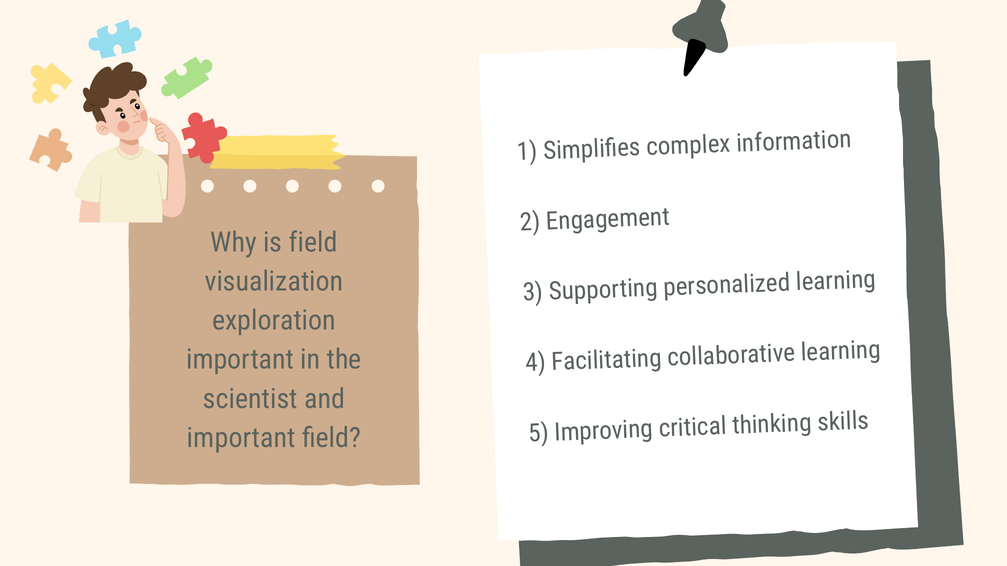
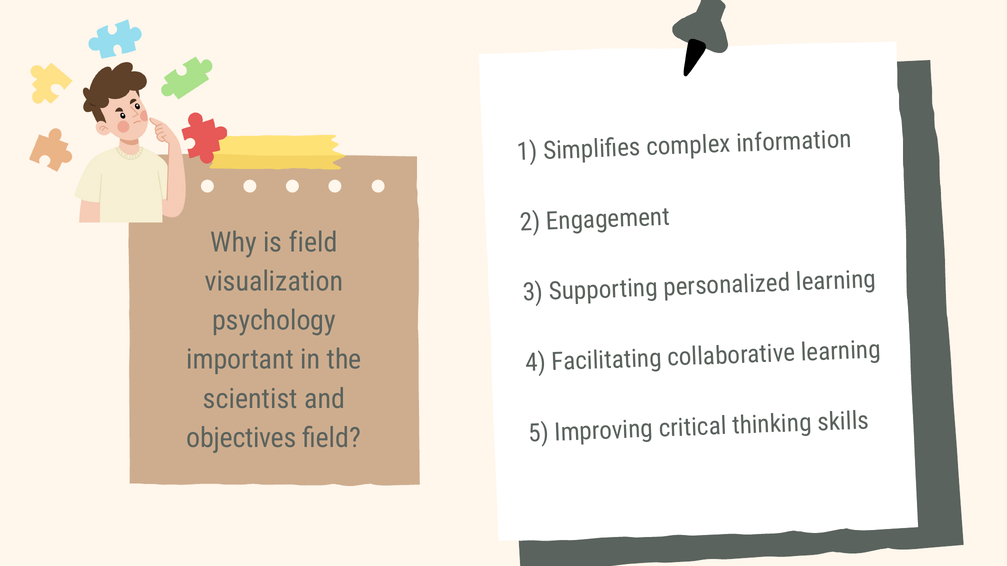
exploration: exploration -> psychology (274, 321)
important: important -> objectives (241, 438)
